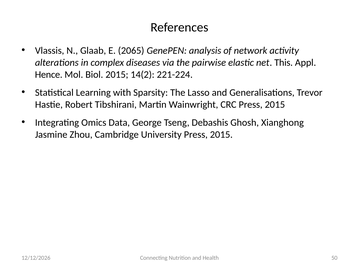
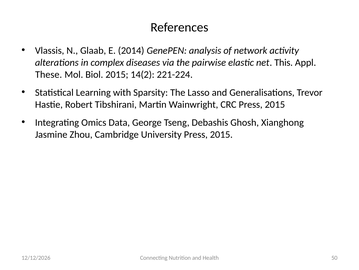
2065: 2065 -> 2014 (131, 50)
Hence: Hence -> These (49, 74)
